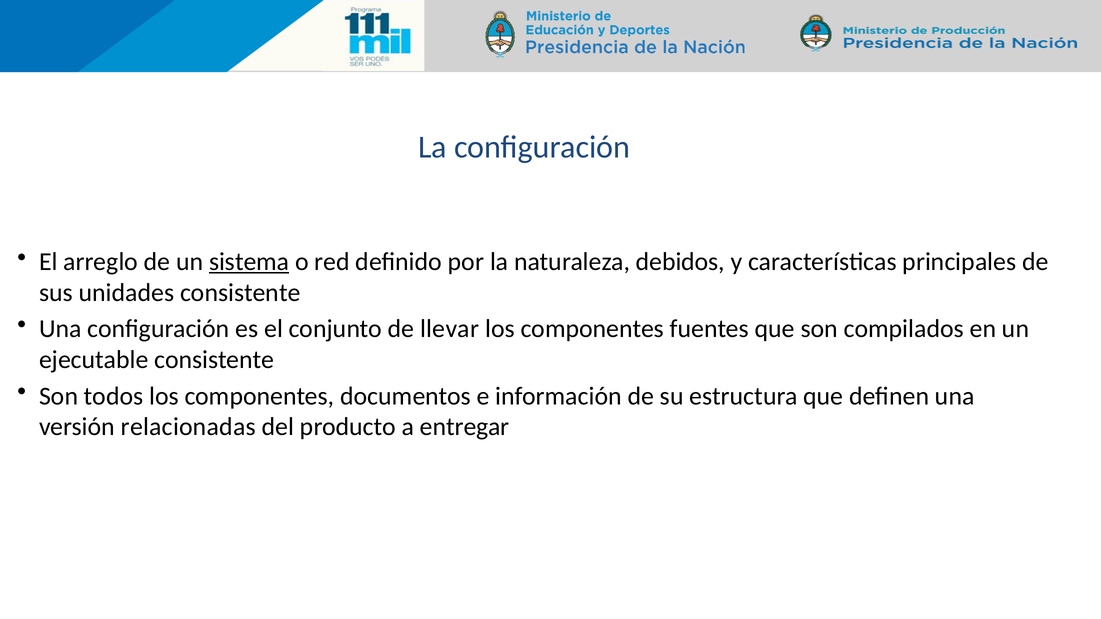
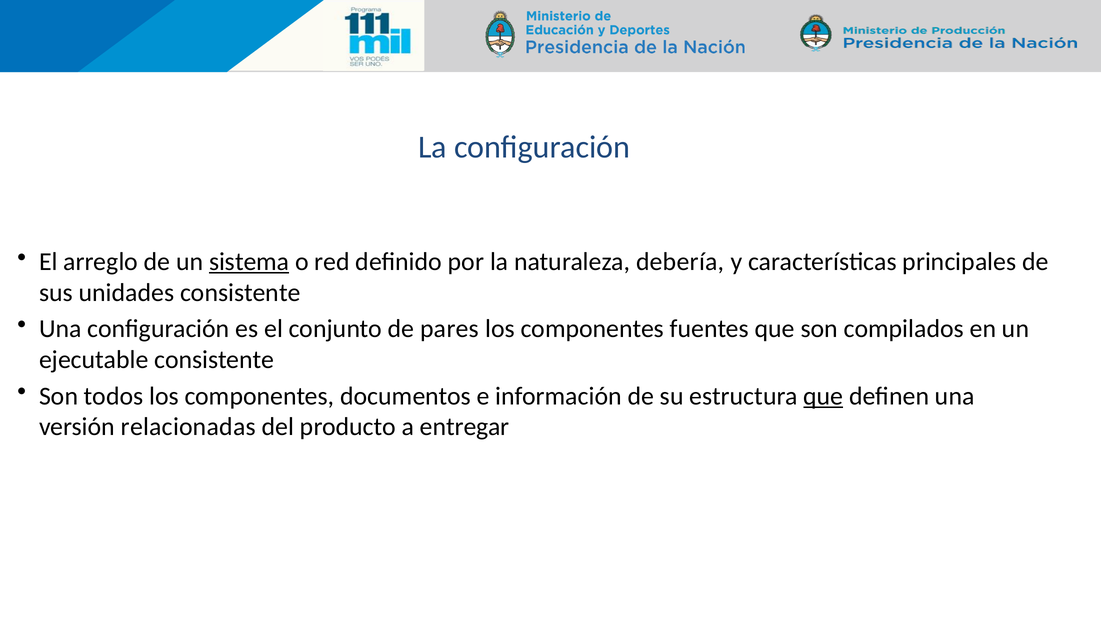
debidos: debidos -> debería (680, 262)
llevar: llevar -> pares (450, 329)
que underline: none -> present (823, 396)
